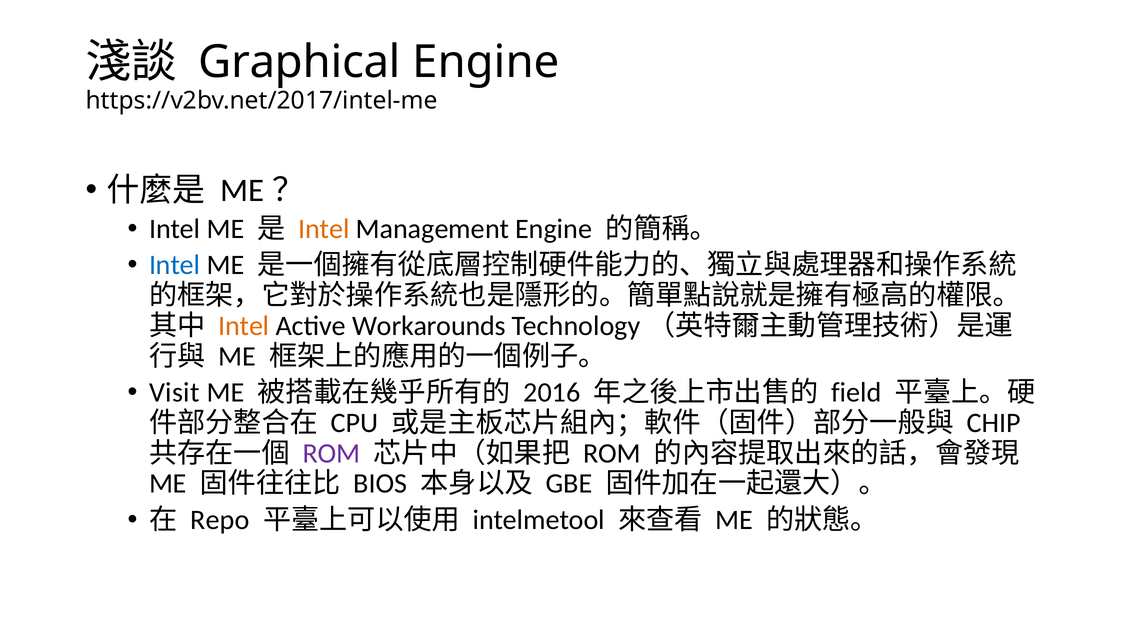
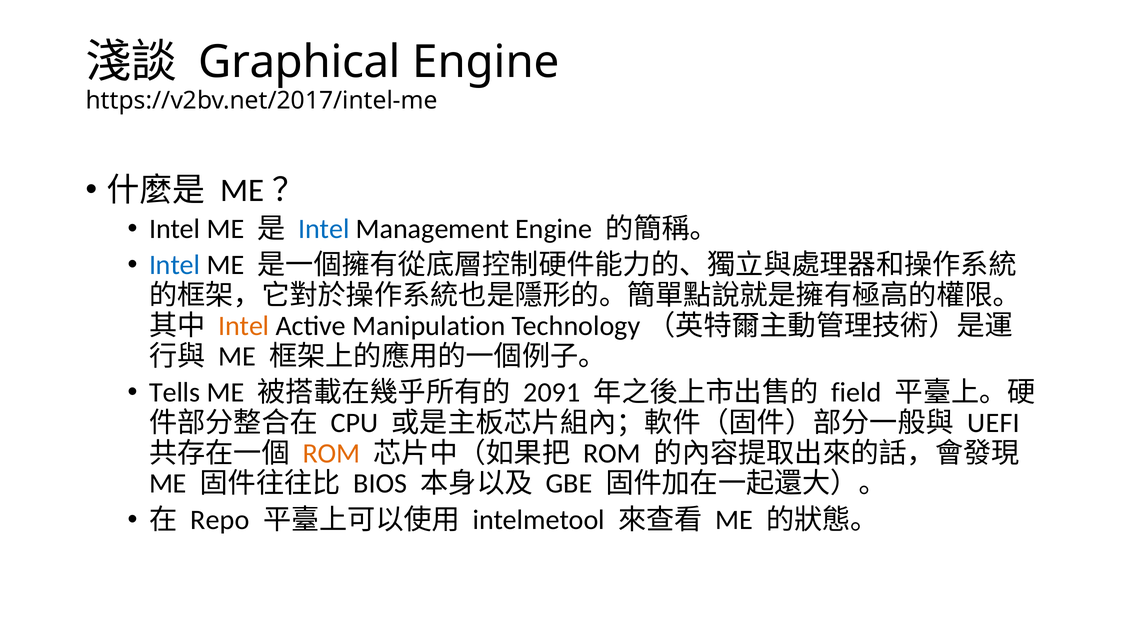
Intel colour: orange -> blue (324, 229)
Workarounds: Workarounds -> Manipulation (429, 326)
Visit: Visit -> Tells (175, 392)
2016: 2016 -> 2091 (552, 392)
CHIP: CHIP -> UEFI (994, 423)
ROM colour: purple -> orange (331, 453)
